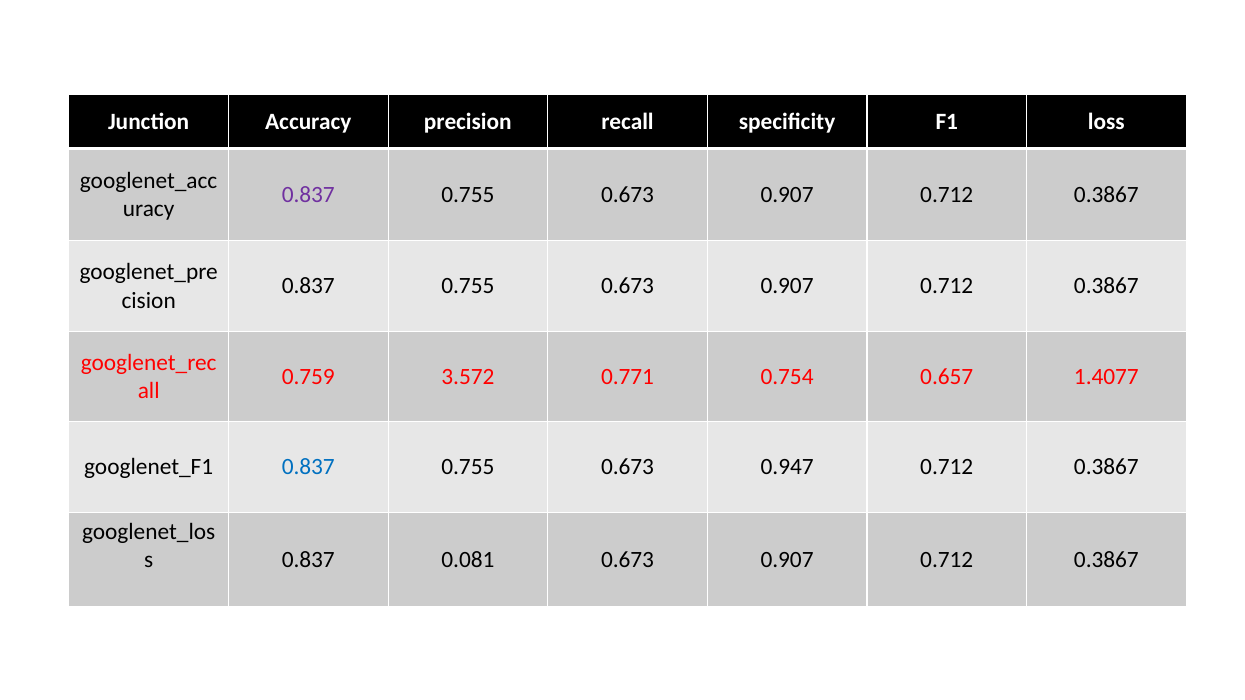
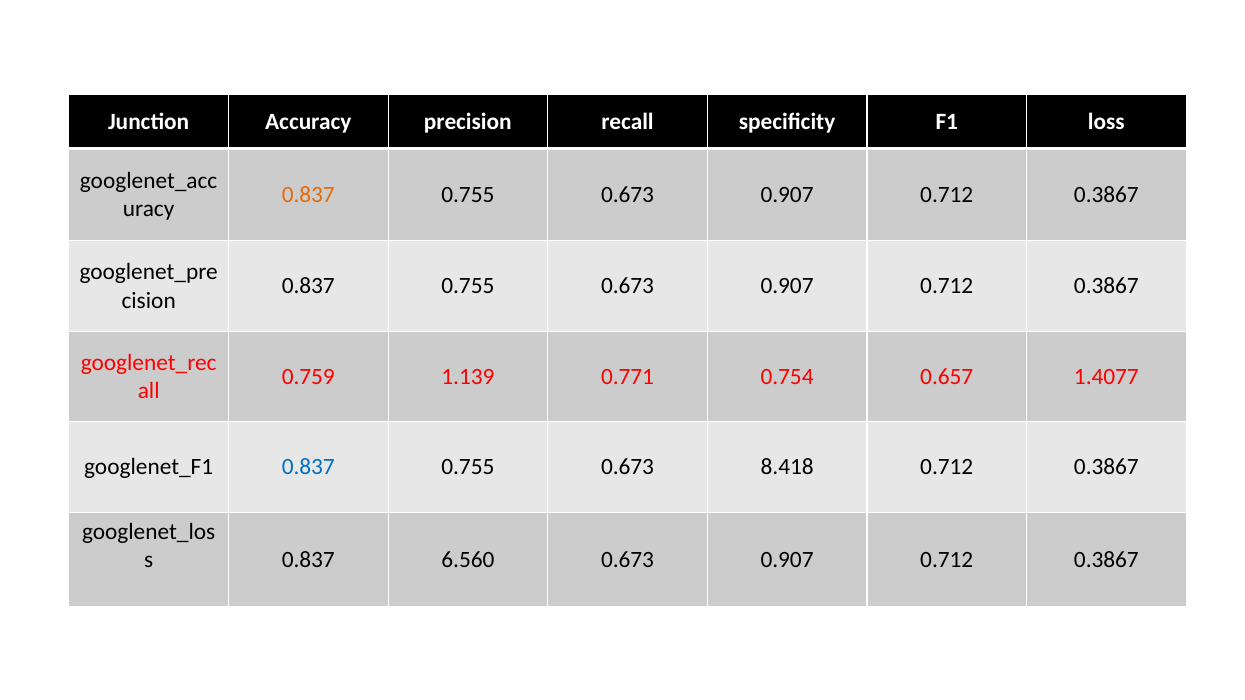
0.837 colour: purple -> orange (308, 195)
3.572: 3.572 -> 1.139 (468, 377)
0.947: 0.947 -> 8.418 (787, 467)
0.081: 0.081 -> 6.560 (468, 560)
